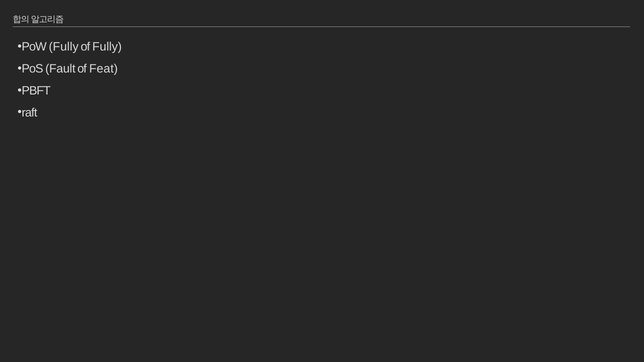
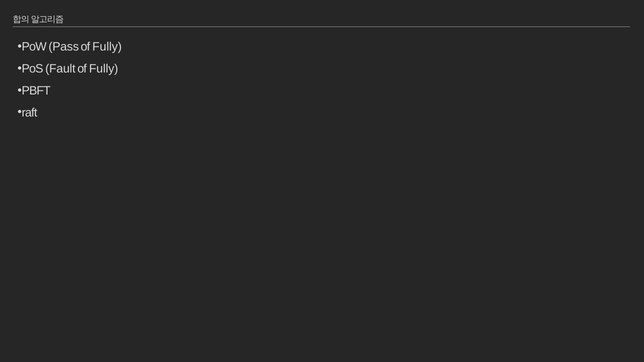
PoW Fully: Fully -> Pass (64, 47)
Feat: Feat -> Fully (104, 69)
